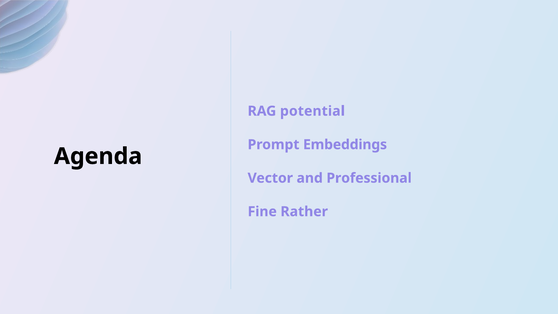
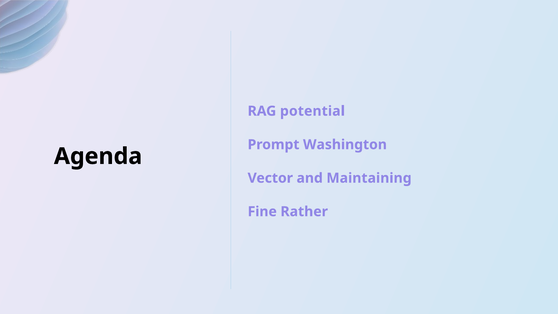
Embeddings: Embeddings -> Washington (345, 145)
Professional: Professional -> Maintaining (369, 178)
